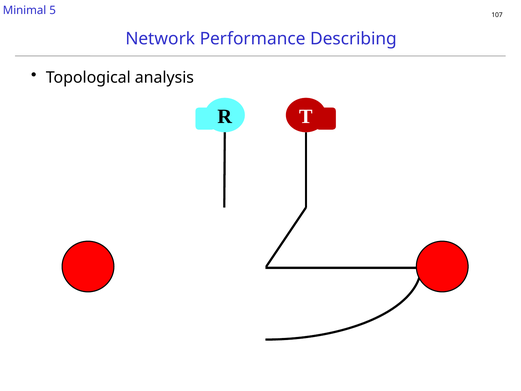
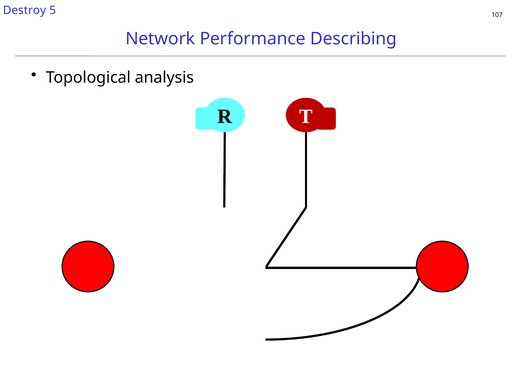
Minimal: Minimal -> Destroy (24, 10)
